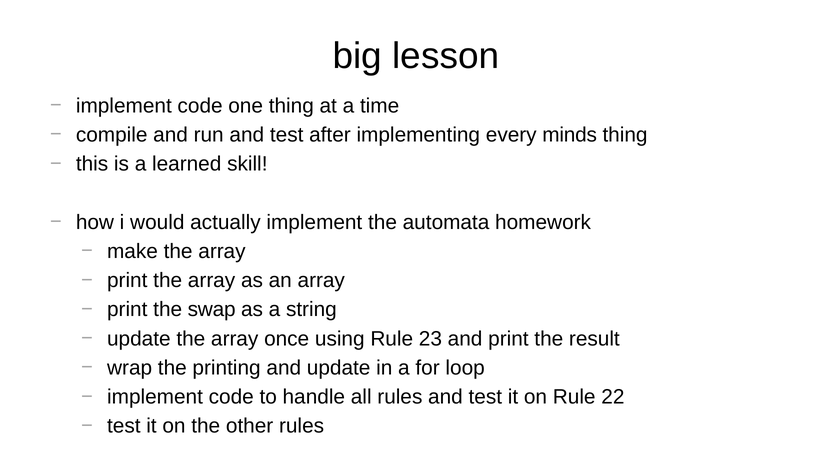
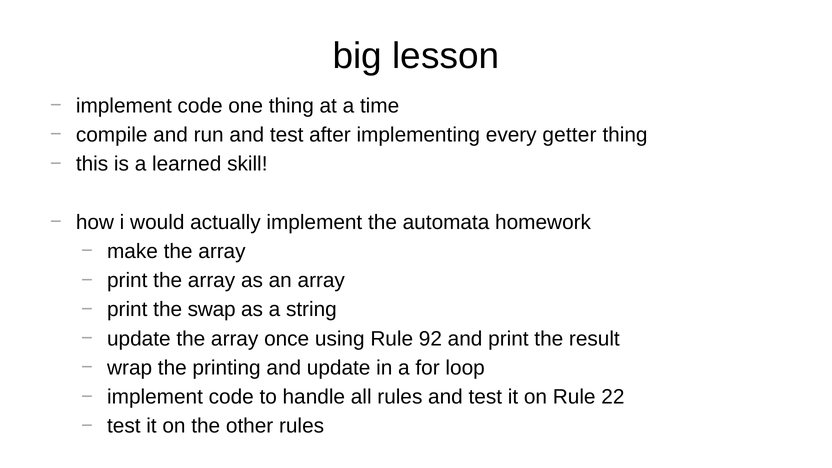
minds: minds -> getter (569, 135)
23: 23 -> 92 (430, 339)
